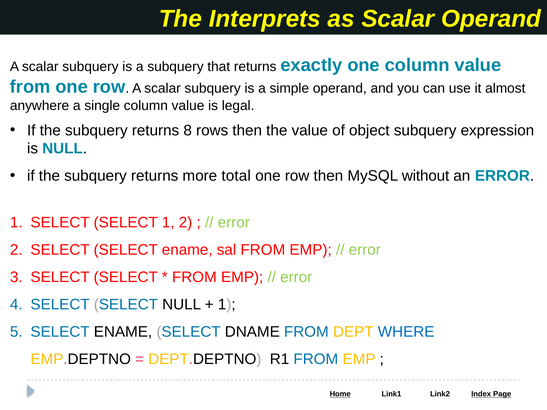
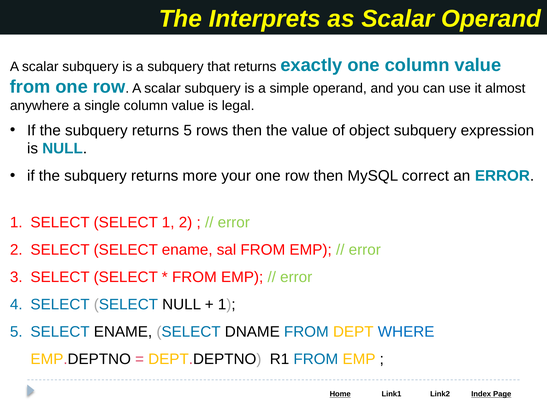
returns 8: 8 -> 5 (188, 130)
total: total -> your (236, 176)
without: without -> correct (425, 176)
